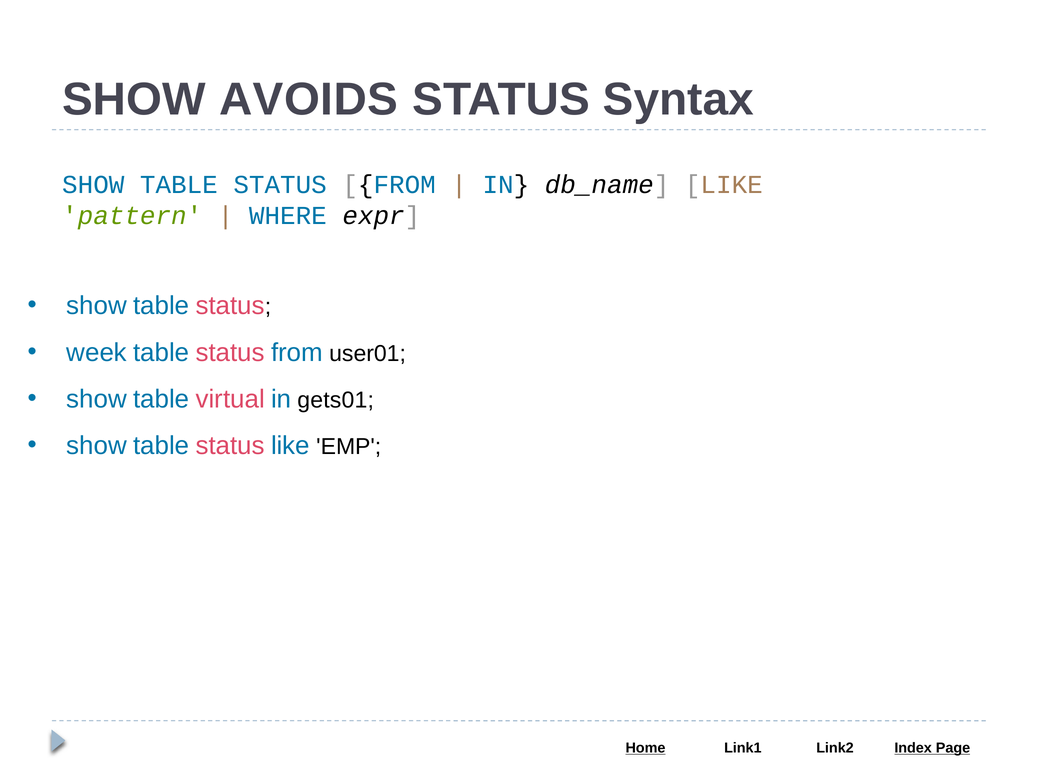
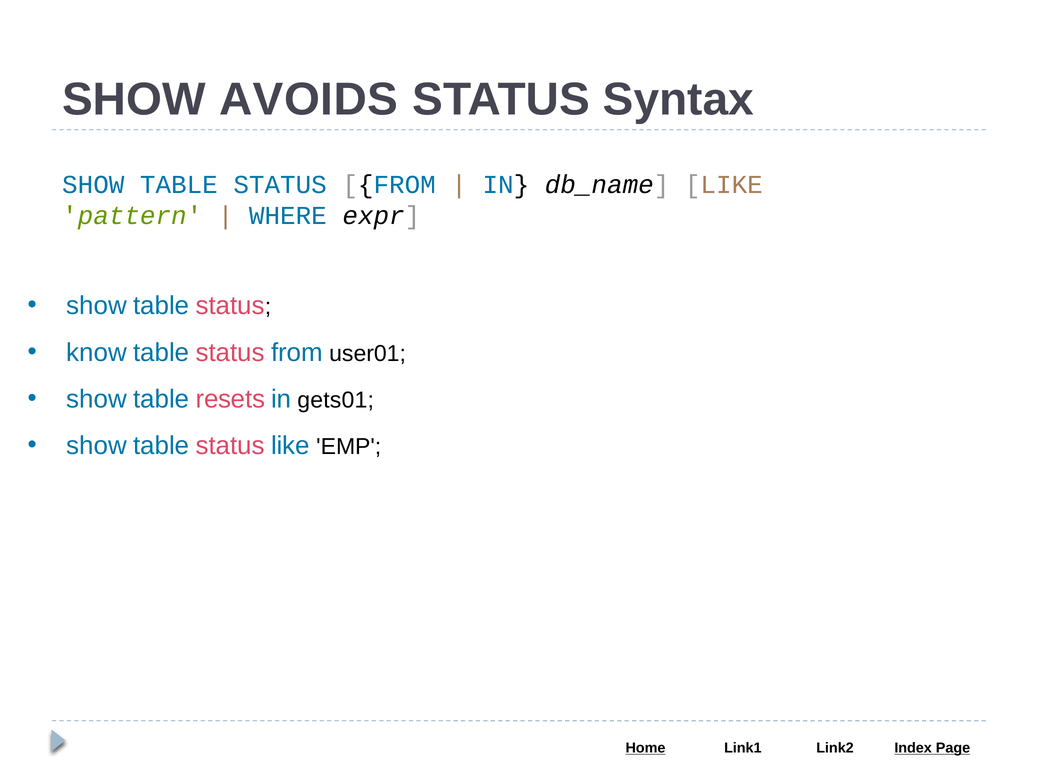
week: week -> know (97, 353)
virtual: virtual -> resets (230, 399)
